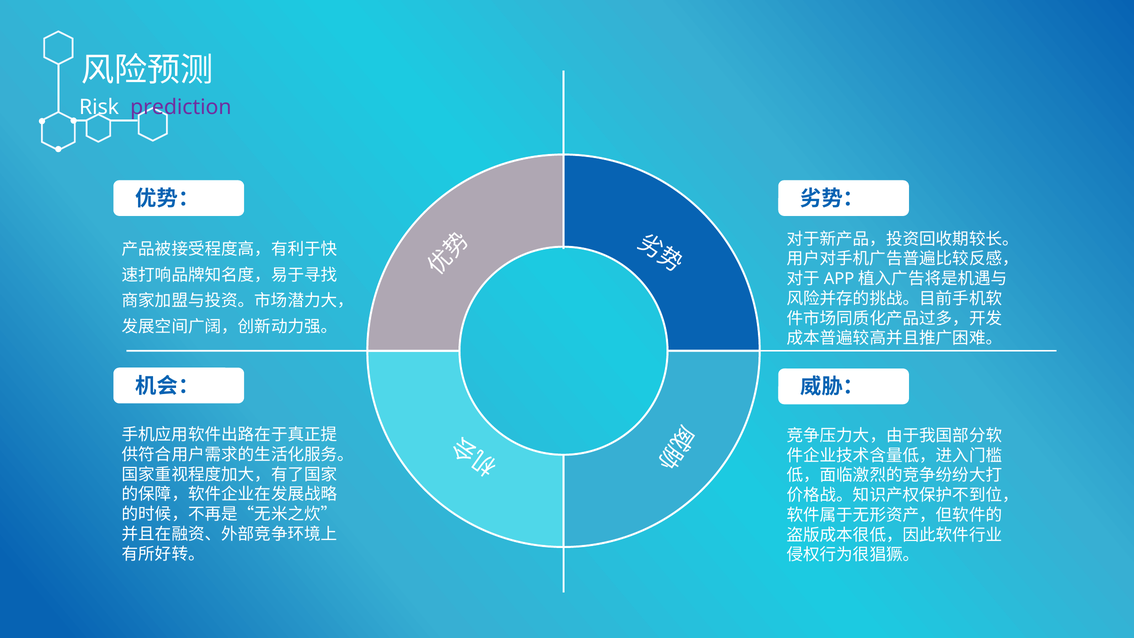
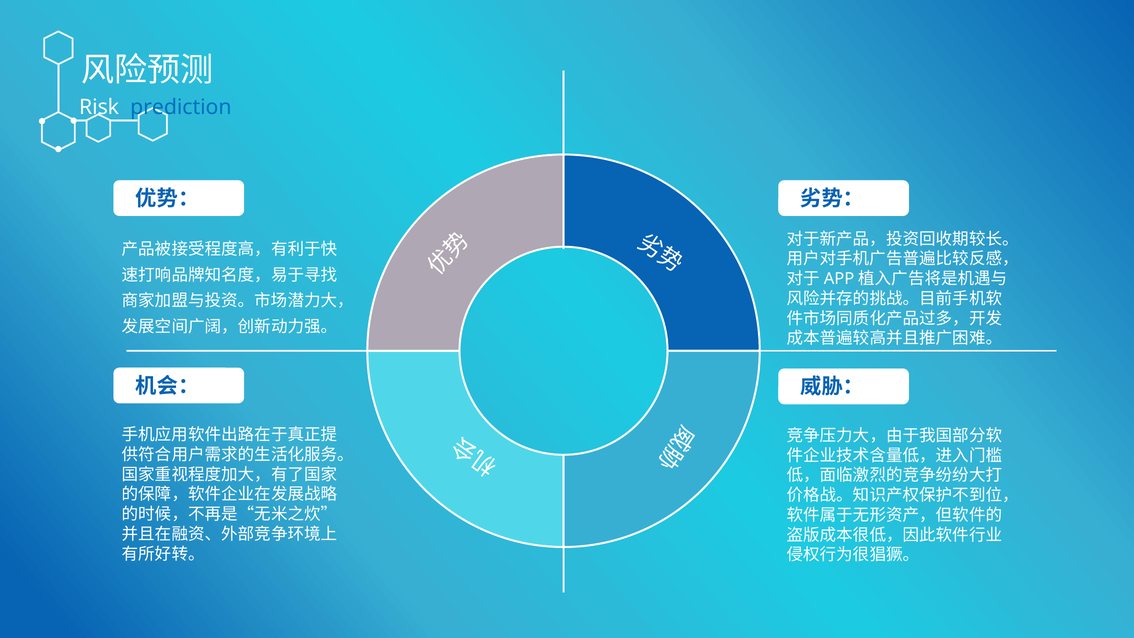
prediction colour: purple -> blue (181, 107)
